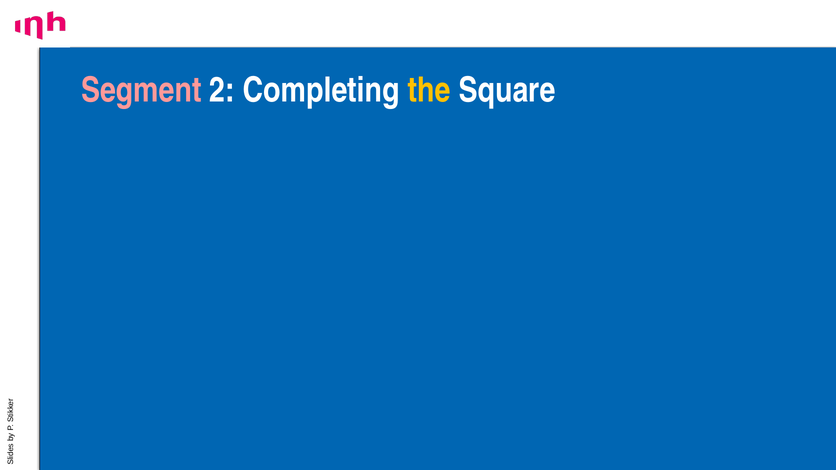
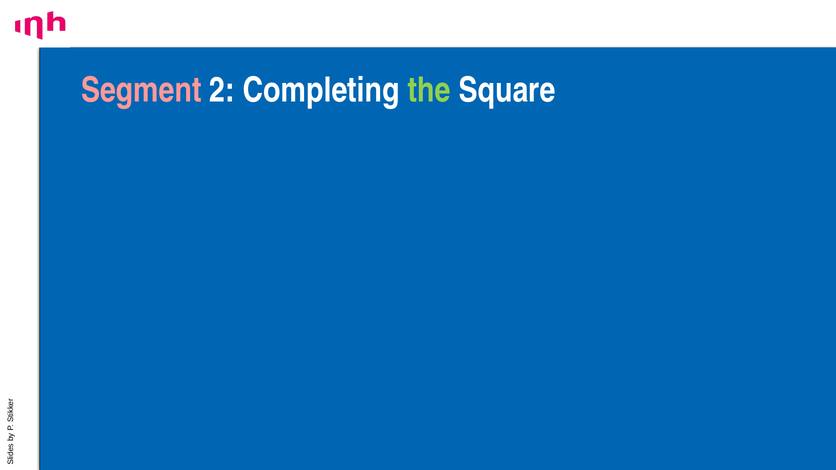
the colour: yellow -> light green (429, 90)
